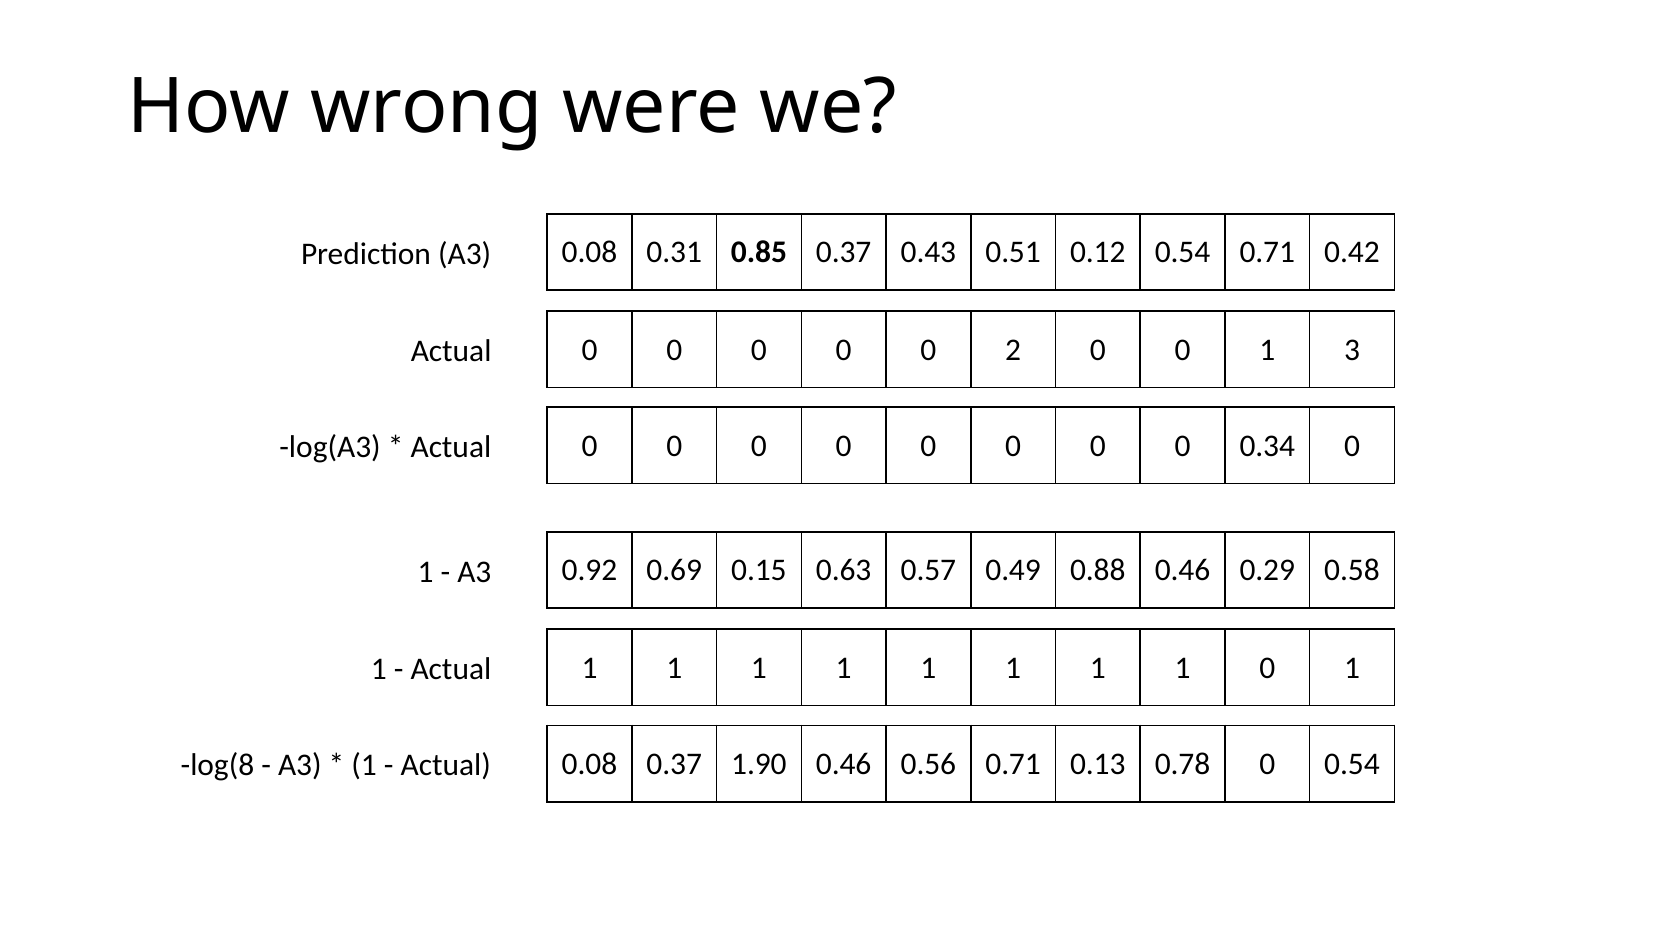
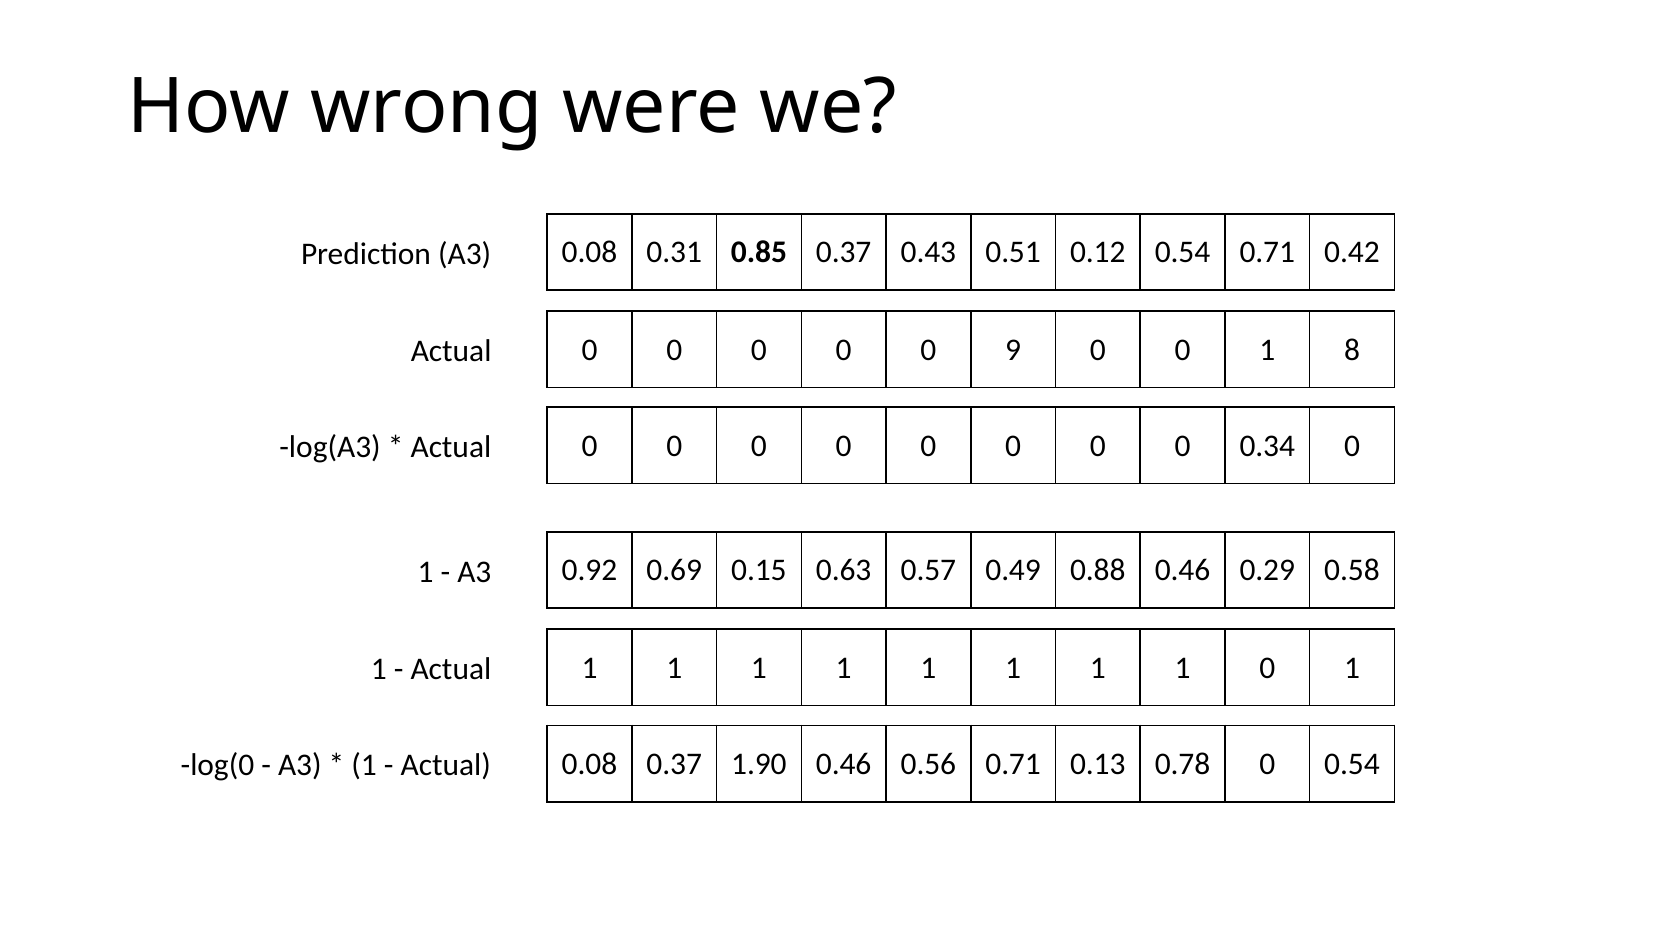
2: 2 -> 9 (1013, 350)
3: 3 -> 8 (1352, 350)
log(8: log(8 -> log(0 (217, 765)
